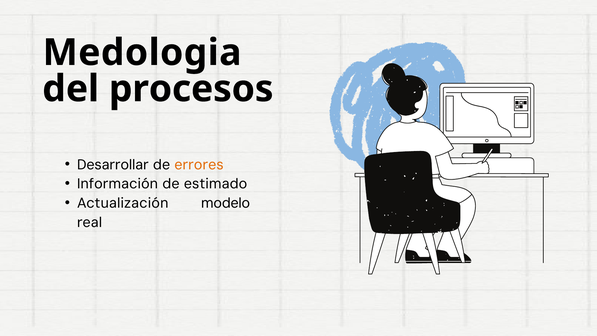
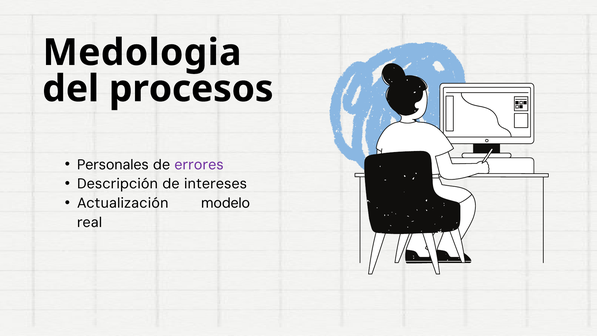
Desarrollar: Desarrollar -> Personales (113, 165)
errores colour: orange -> purple (199, 165)
Información: Información -> Descripción (117, 184)
estimado: estimado -> intereses (216, 184)
